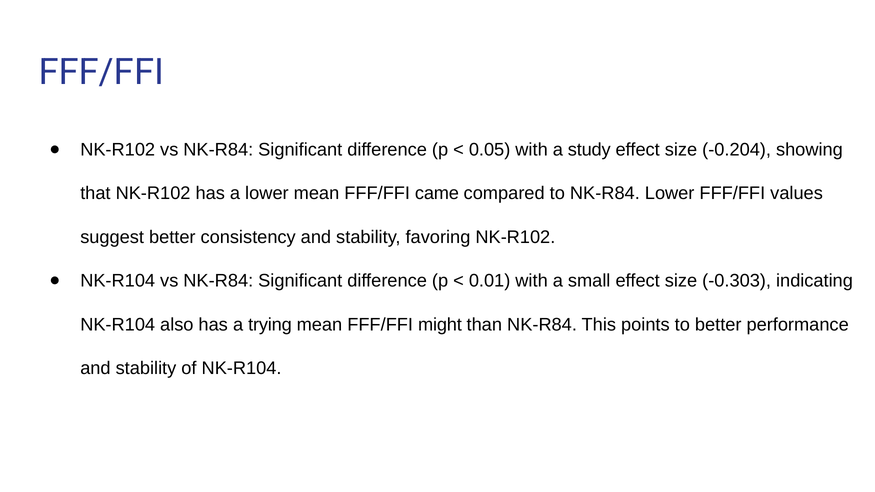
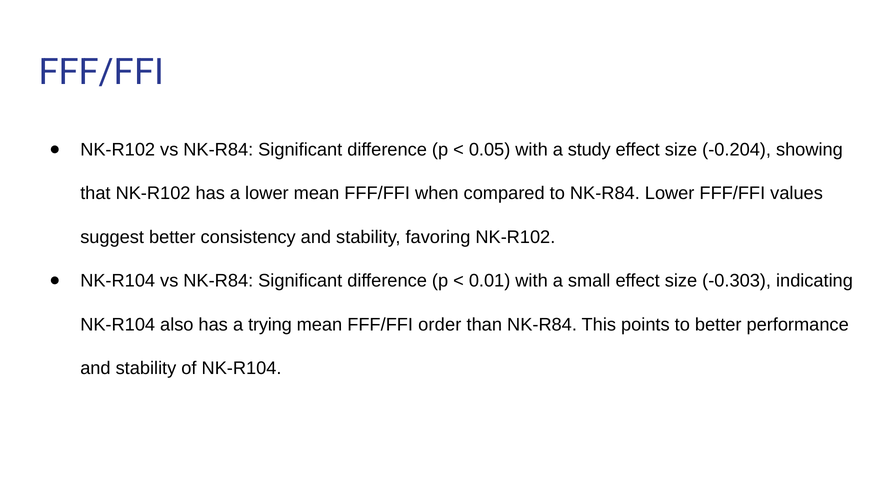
came: came -> when (437, 193)
might: might -> order (440, 325)
